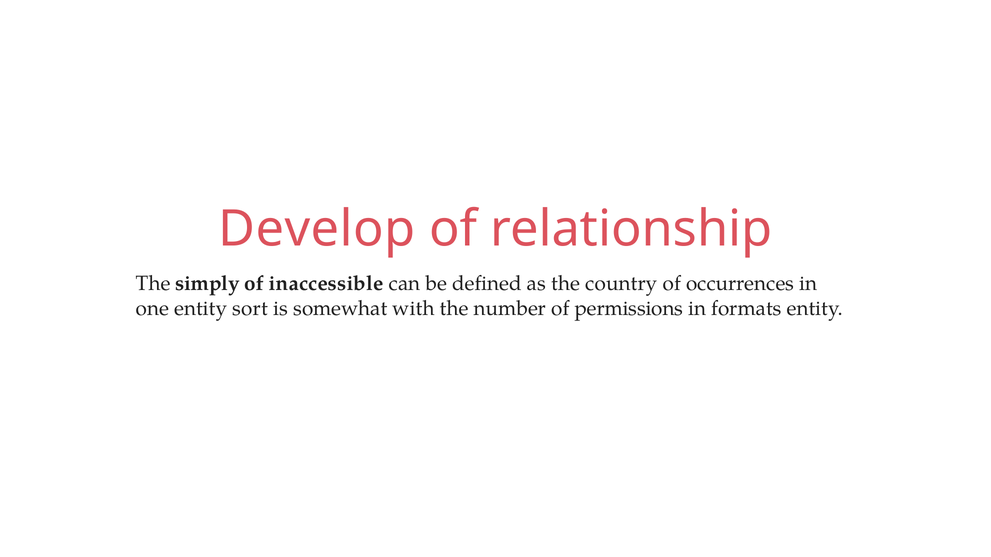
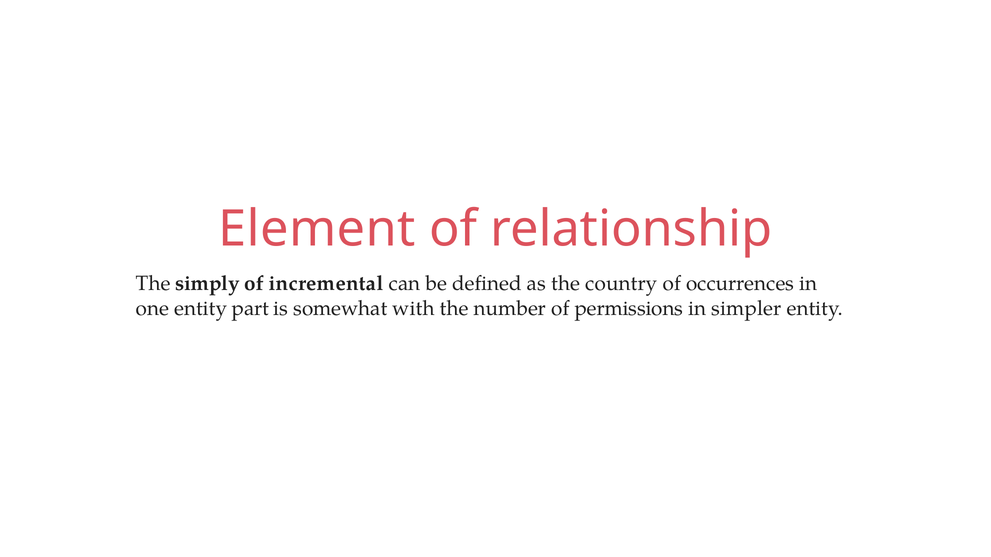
Develop: Develop -> Element (317, 229)
inaccessible: inaccessible -> incremental (326, 284)
sort: sort -> part (250, 309)
formats: formats -> simpler (746, 309)
